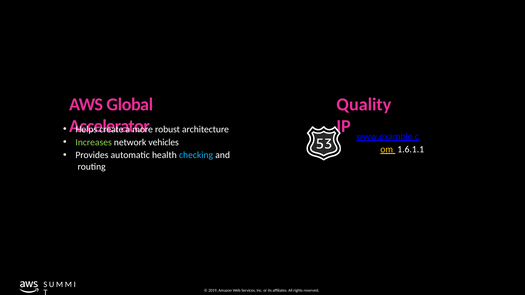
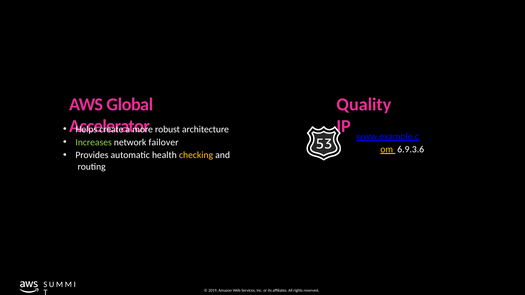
vehicles: vehicles -> failover (164, 142)
1.6.1.1: 1.6.1.1 -> 6.9.3.6 (411, 150)
checking colour: light blue -> yellow (196, 155)
